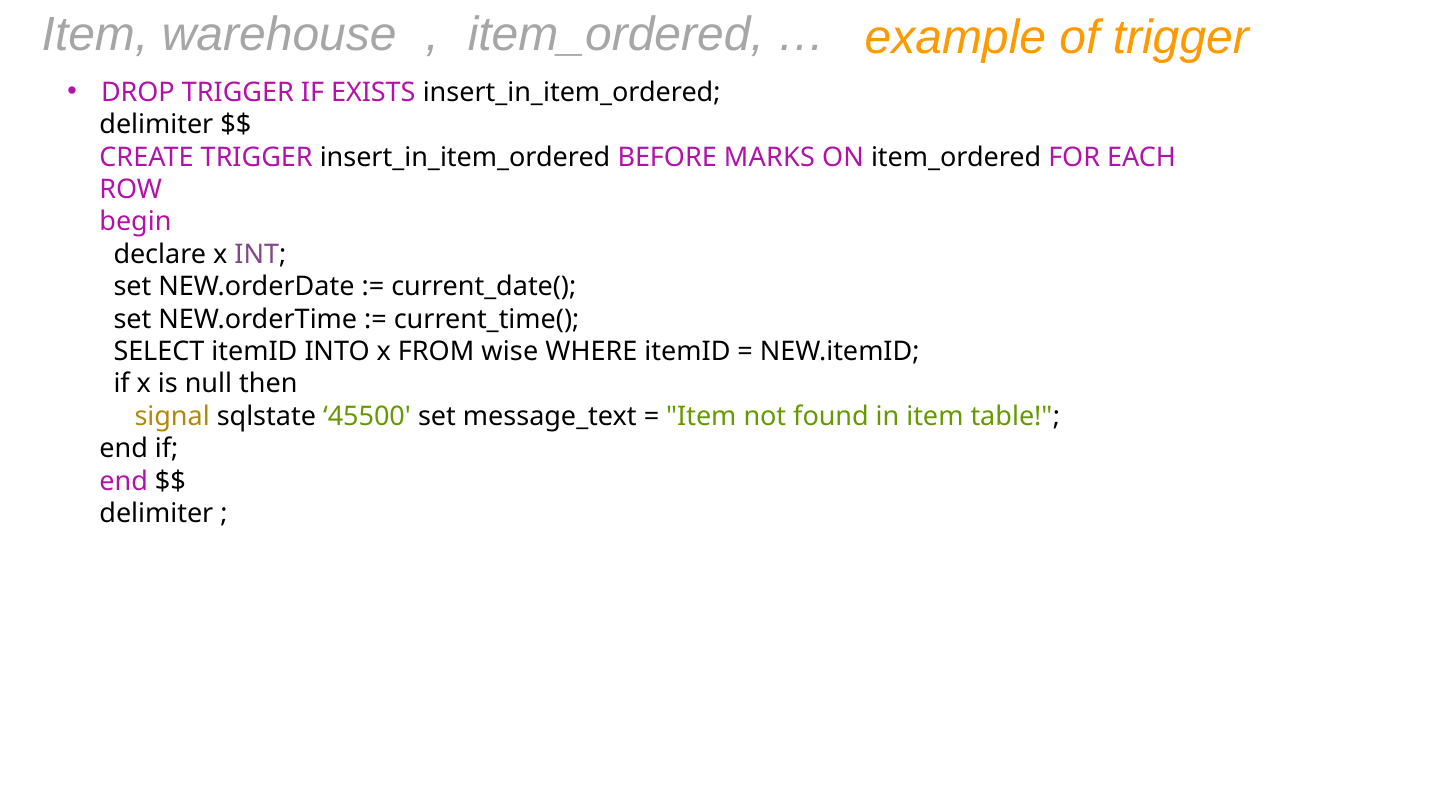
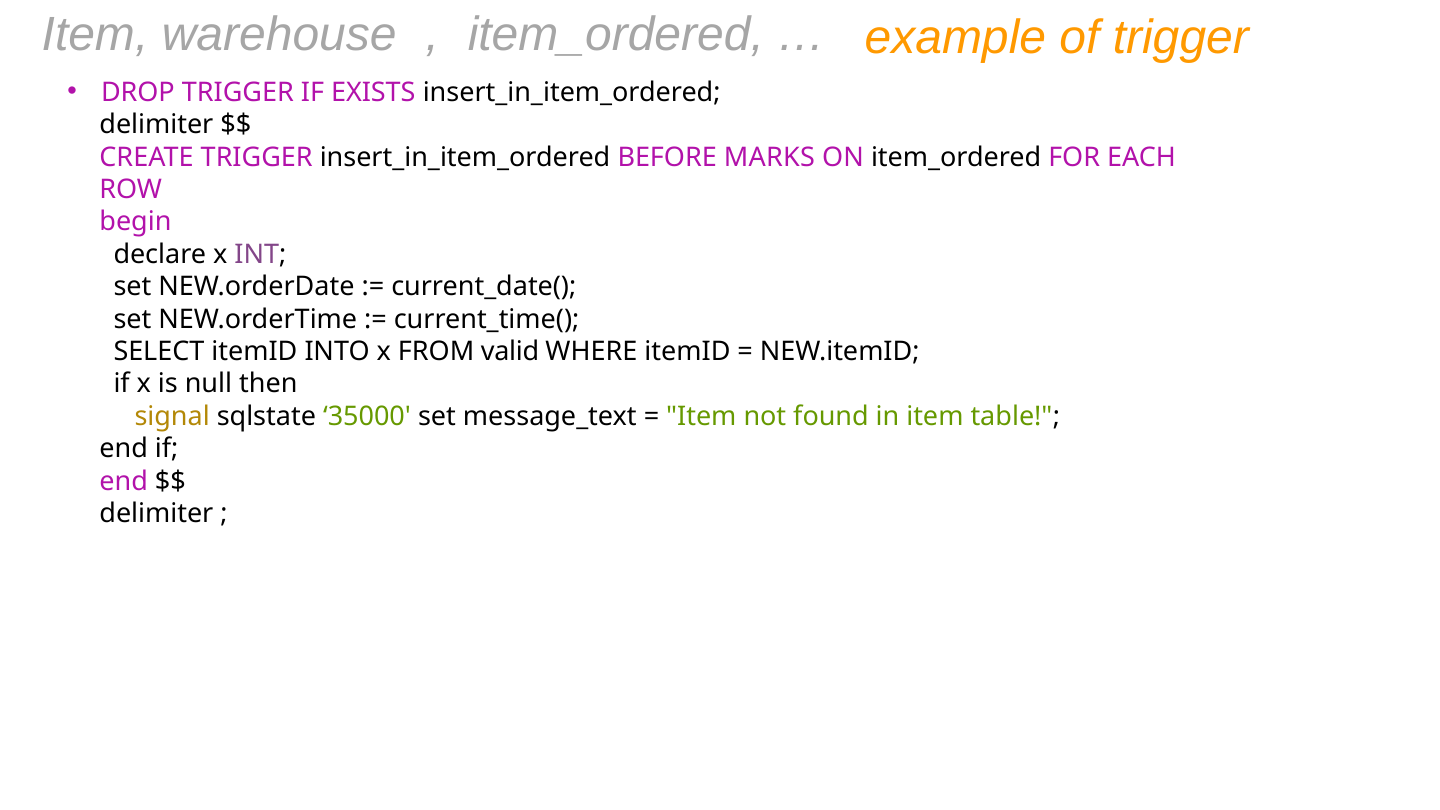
wise: wise -> valid (510, 352)
45500: 45500 -> 35000 (367, 416)
